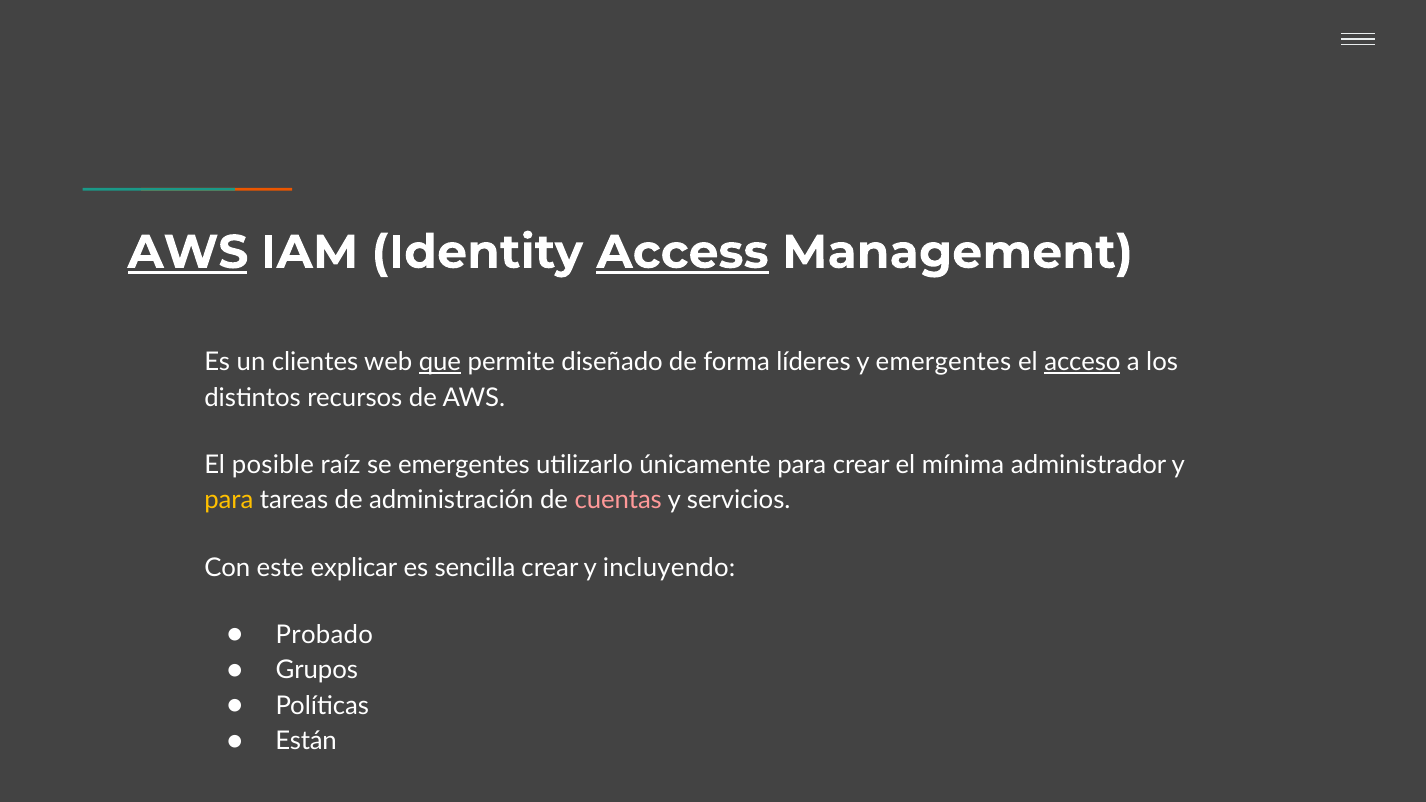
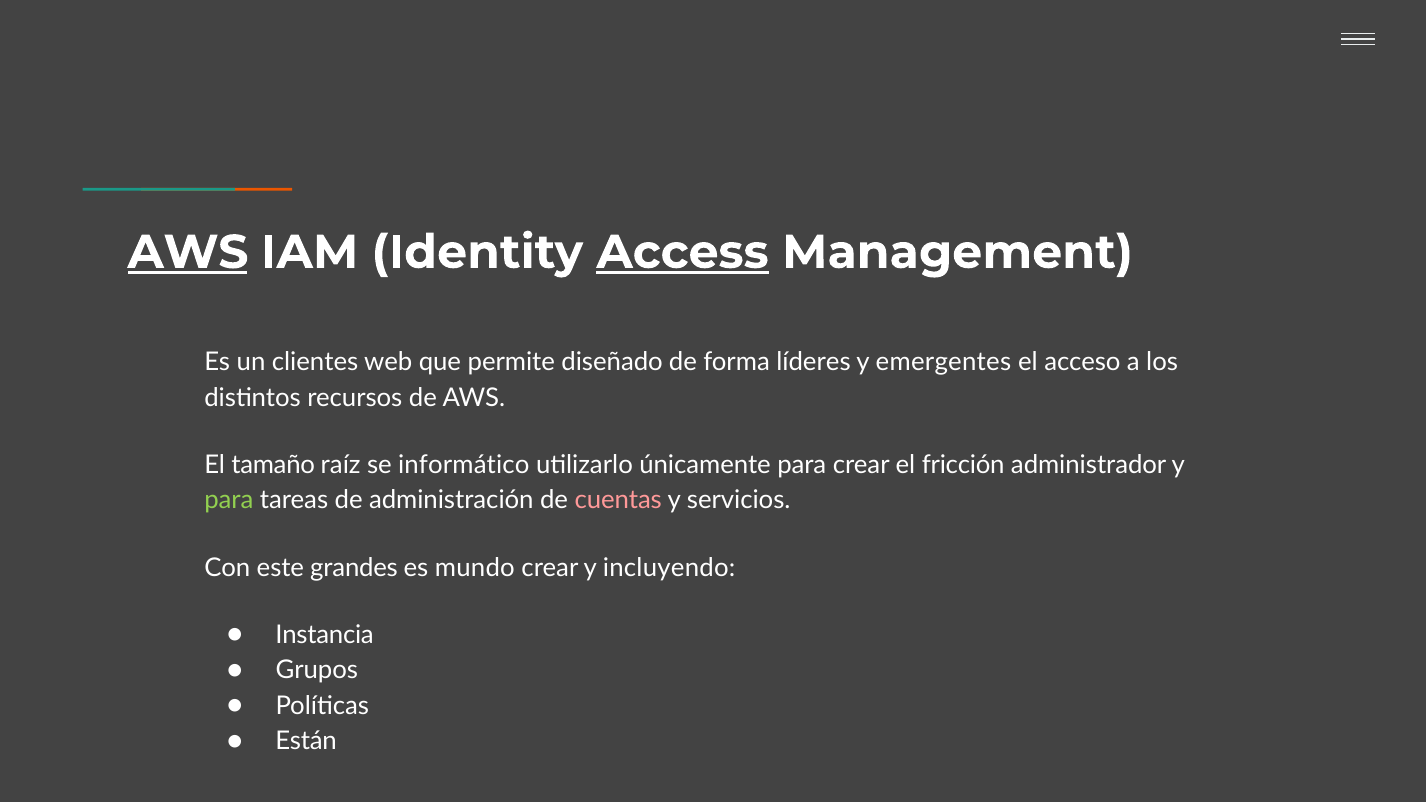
que underline: present -> none (440, 362)
acceso underline: present -> none (1082, 362)
posible: posible -> tamaño (273, 465)
se emergentes: emergentes -> informático (464, 465)
mínima: mínima -> fricción (963, 465)
para colour: yellow -> light green (229, 500)
explicar: explicar -> grandes (354, 568)
sencilla: sencilla -> mundo (475, 568)
Probado: Probado -> Instancia (325, 635)
